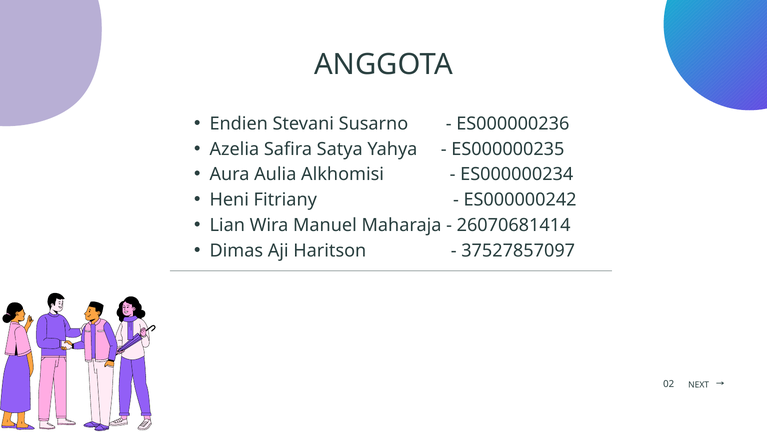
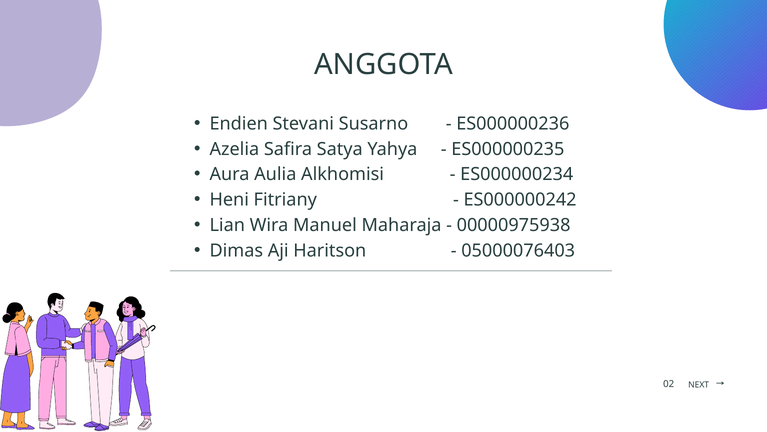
26070681414: 26070681414 -> 00000975938 (514, 225)
37527857097: 37527857097 -> 05000076403 (518, 250)
